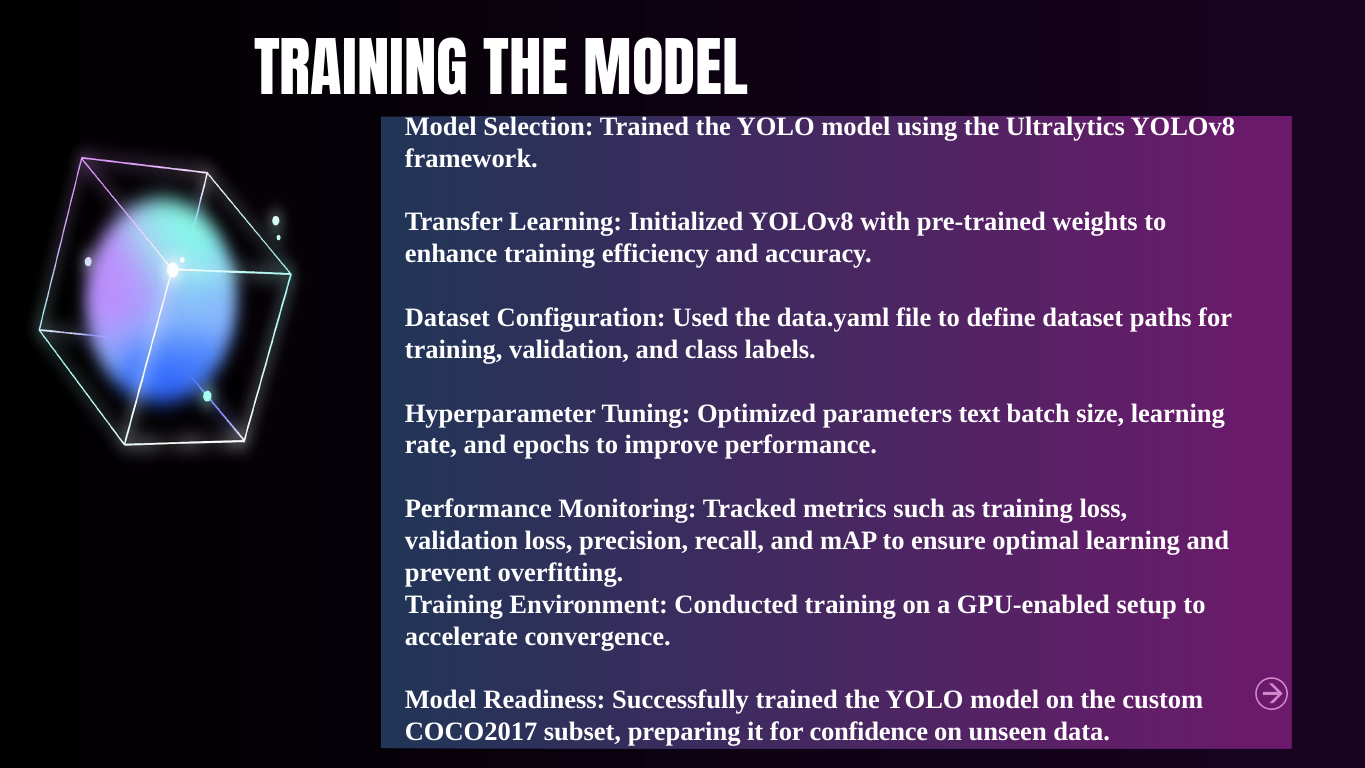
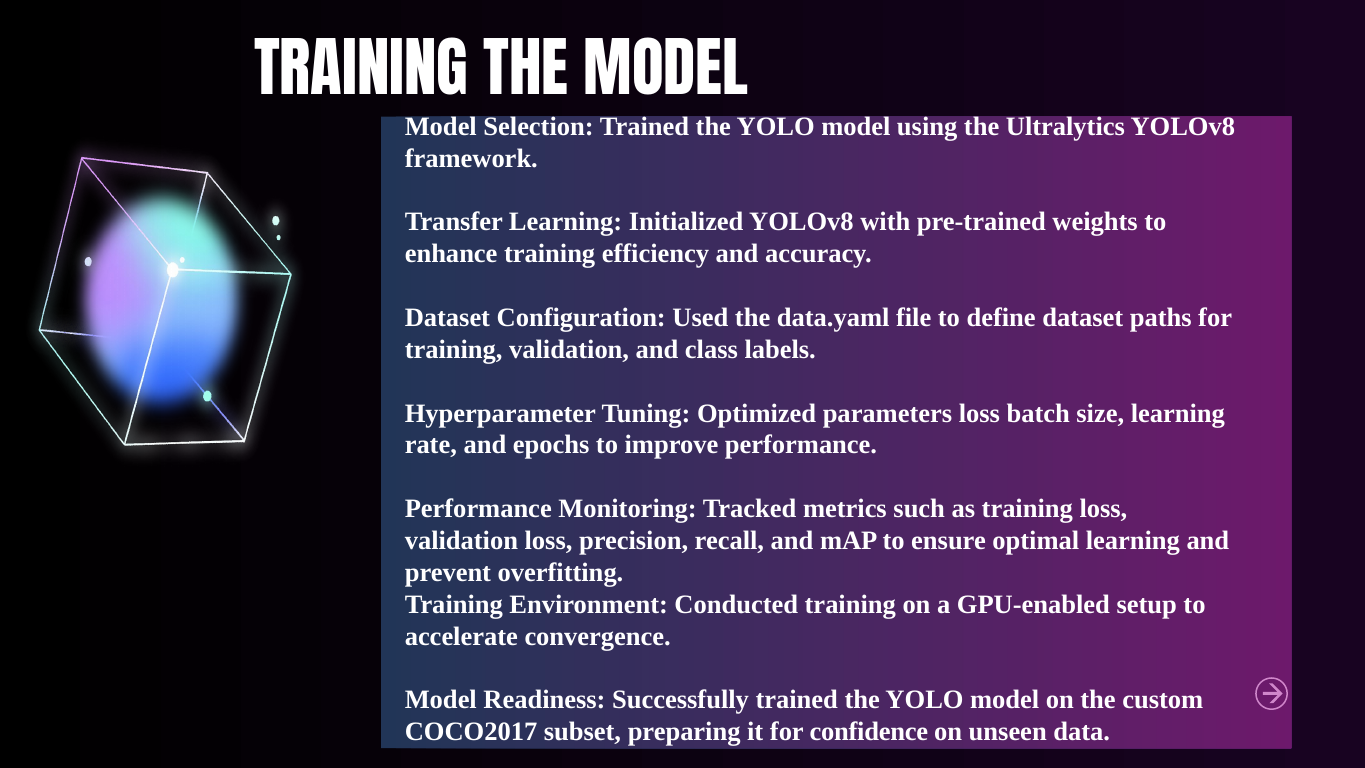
parameters text: text -> loss (979, 413)
